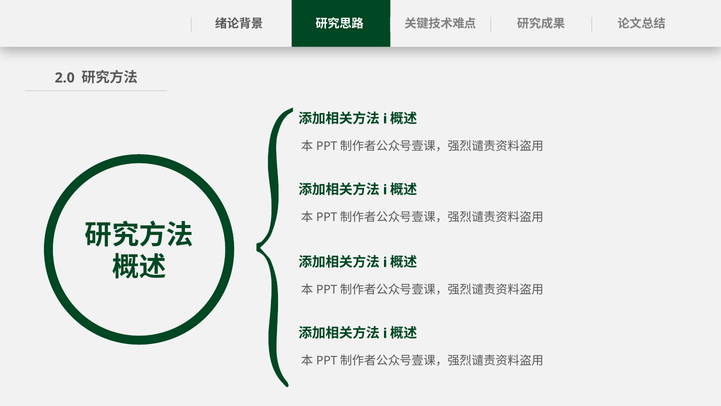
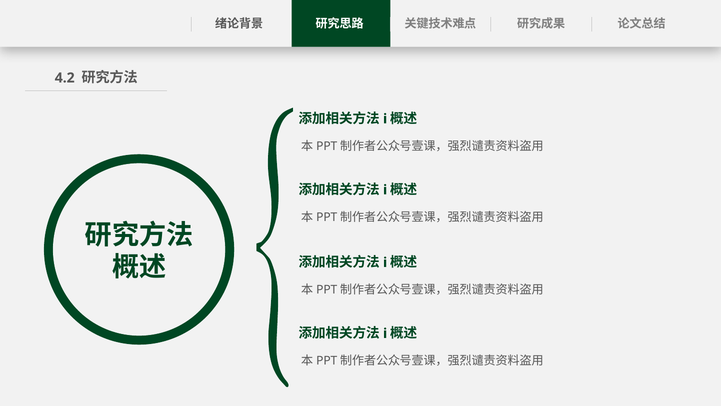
2.0: 2.0 -> 4.2 (65, 78)
